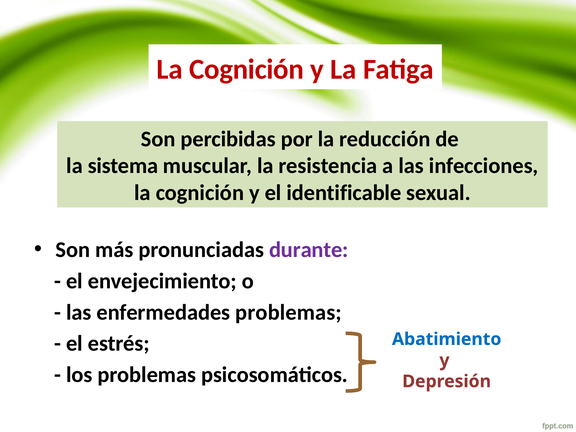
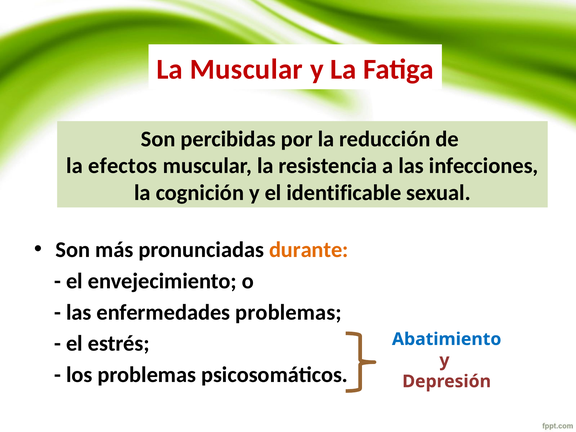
Cognición: Cognición -> Muscular (246, 69)
sistema: sistema -> efectos (123, 166)
durante colour: purple -> orange (309, 250)
